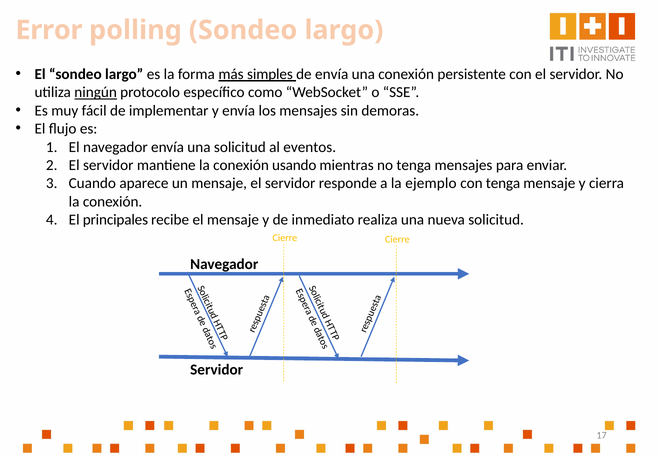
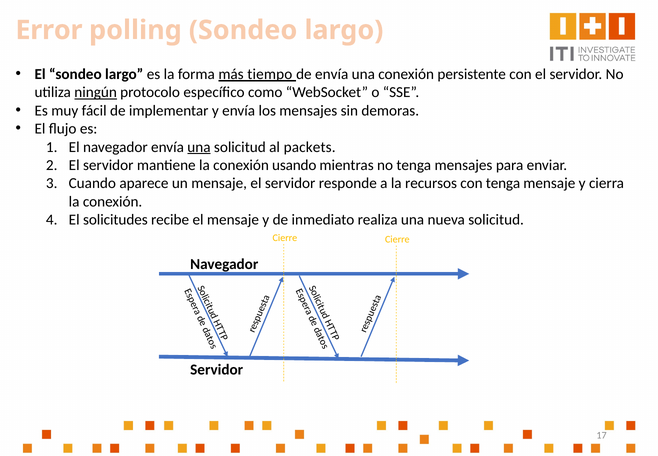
simples: simples -> tiempo (270, 74)
una underline: none -> present (199, 147)
eventos: eventos -> packets (310, 147)
ejemplo: ejemplo -> recursos (431, 183)
principales: principales -> solicitudes (115, 220)
